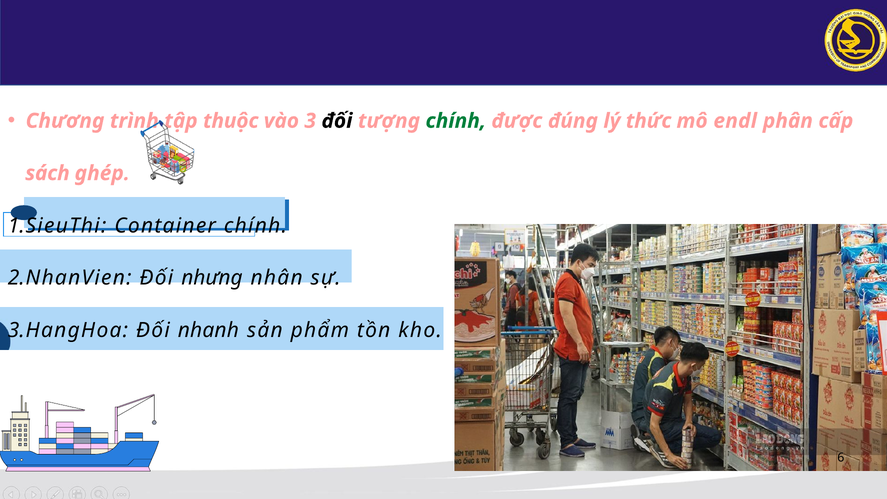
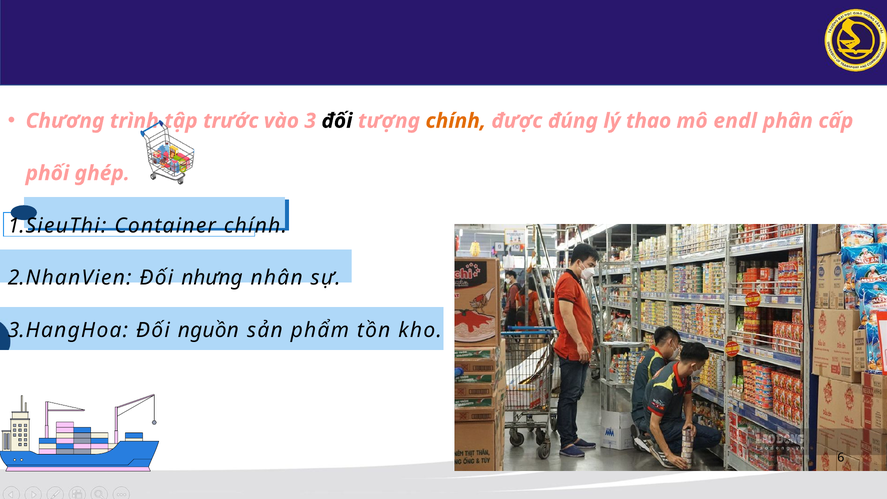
thuộc: thuộc -> trước (231, 121)
chính colour: green -> orange (456, 121)
thức: thức -> thao (649, 121)
sách: sách -> phối (47, 173)
nhanh: nhanh -> nguồn (208, 330)
